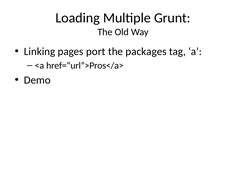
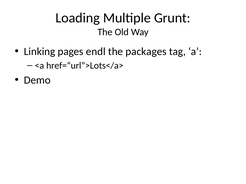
port: port -> endl (96, 52)
href=“url”>Pros</a>: href=“url”>Pros</a> -> href=“url”>Lots</a> (85, 66)
